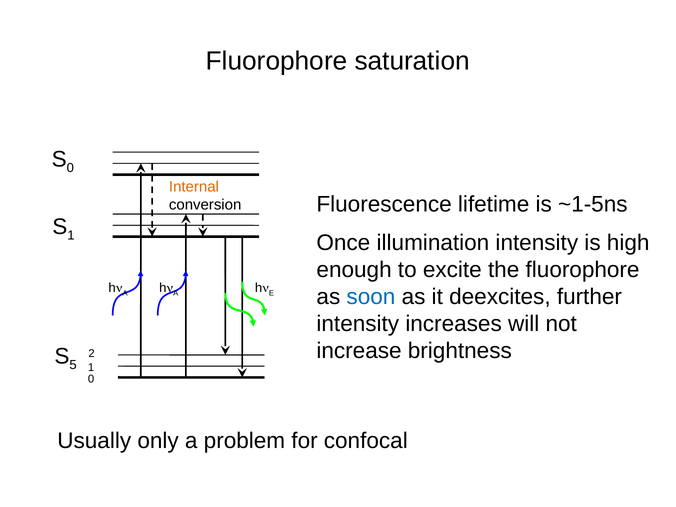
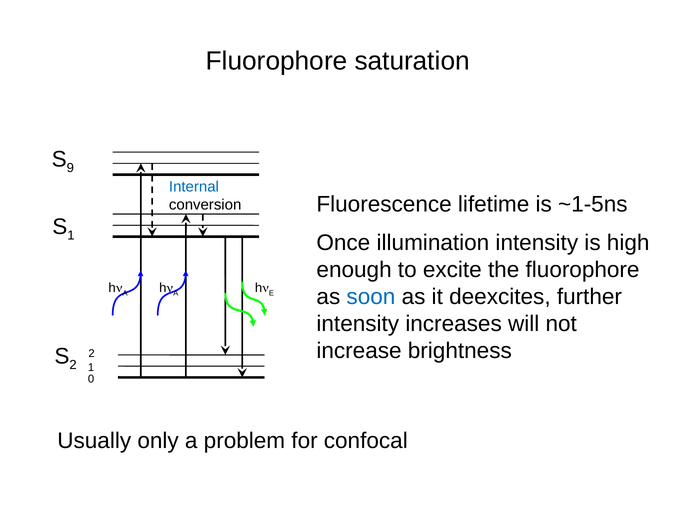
0: 0 -> 9 (70, 168)
Internal colour: orange -> blue (194, 187)
5: 5 -> 2 (73, 365)
